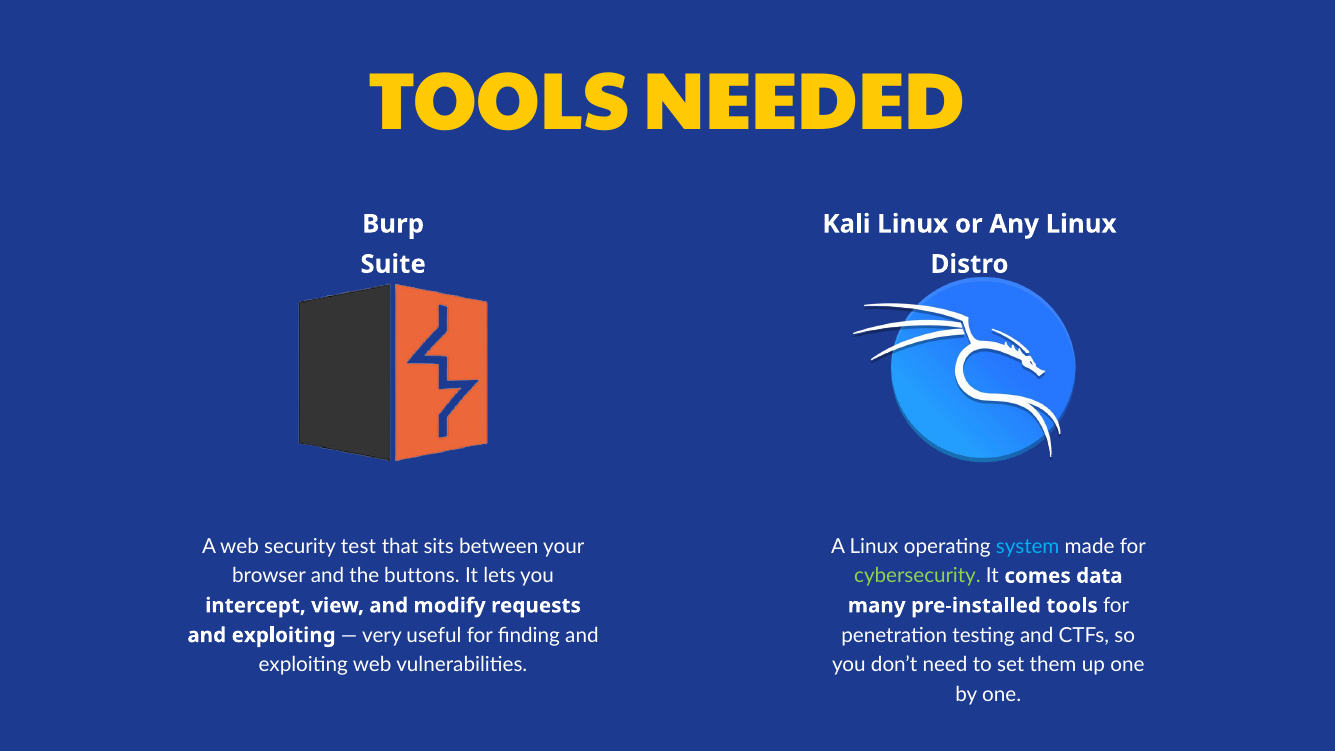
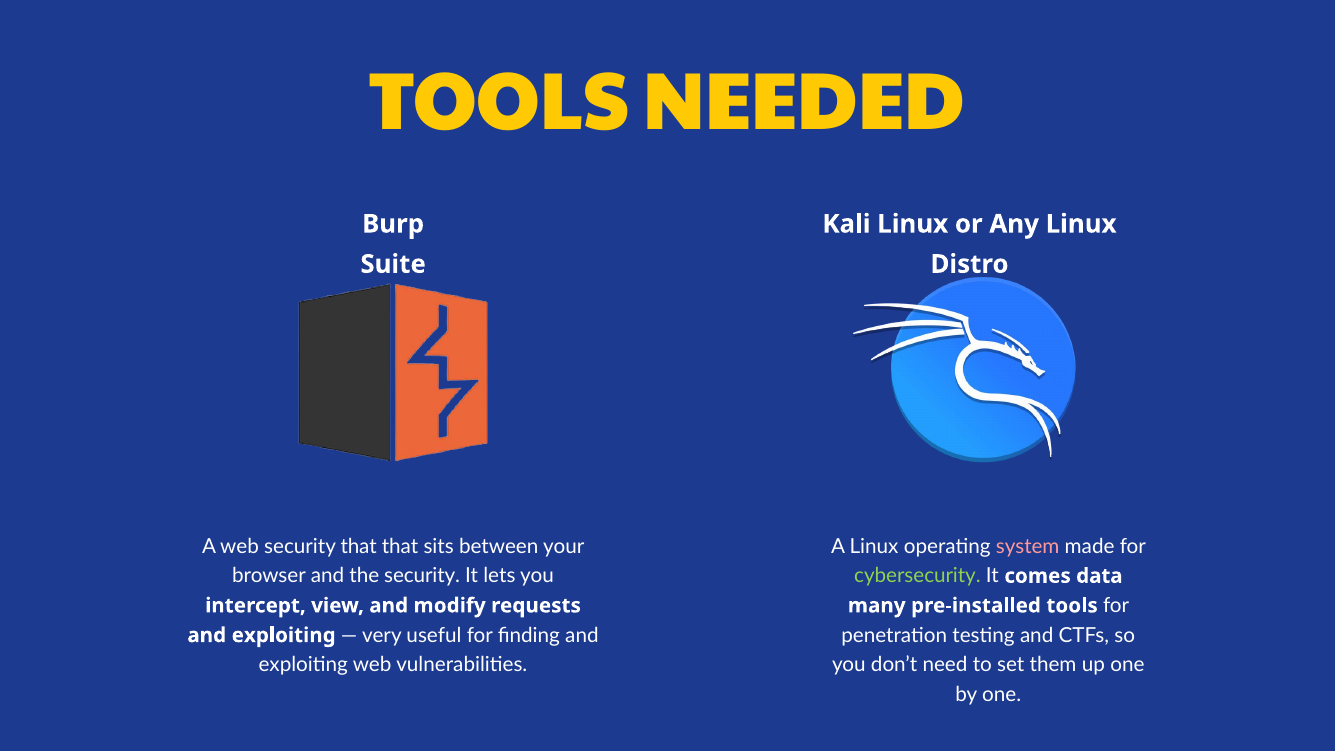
security test: test -> that (359, 546)
system colour: light blue -> pink (1028, 546)
the buttons: buttons -> security (422, 576)
